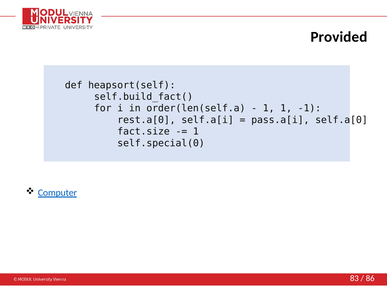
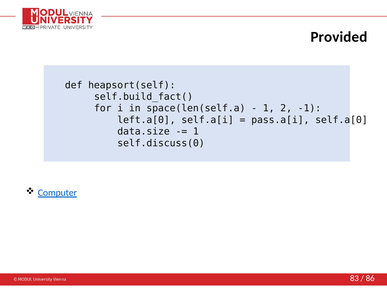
order(len(self.a: order(len(self.a -> space(len(self.a (196, 108)
1 1: 1 -> 2 (286, 108)
rest.a[0: rest.a[0 -> left.a[0 (146, 120)
fact.size: fact.size -> data.size (144, 132)
self.special(0: self.special(0 -> self.discuss(0 (161, 143)
